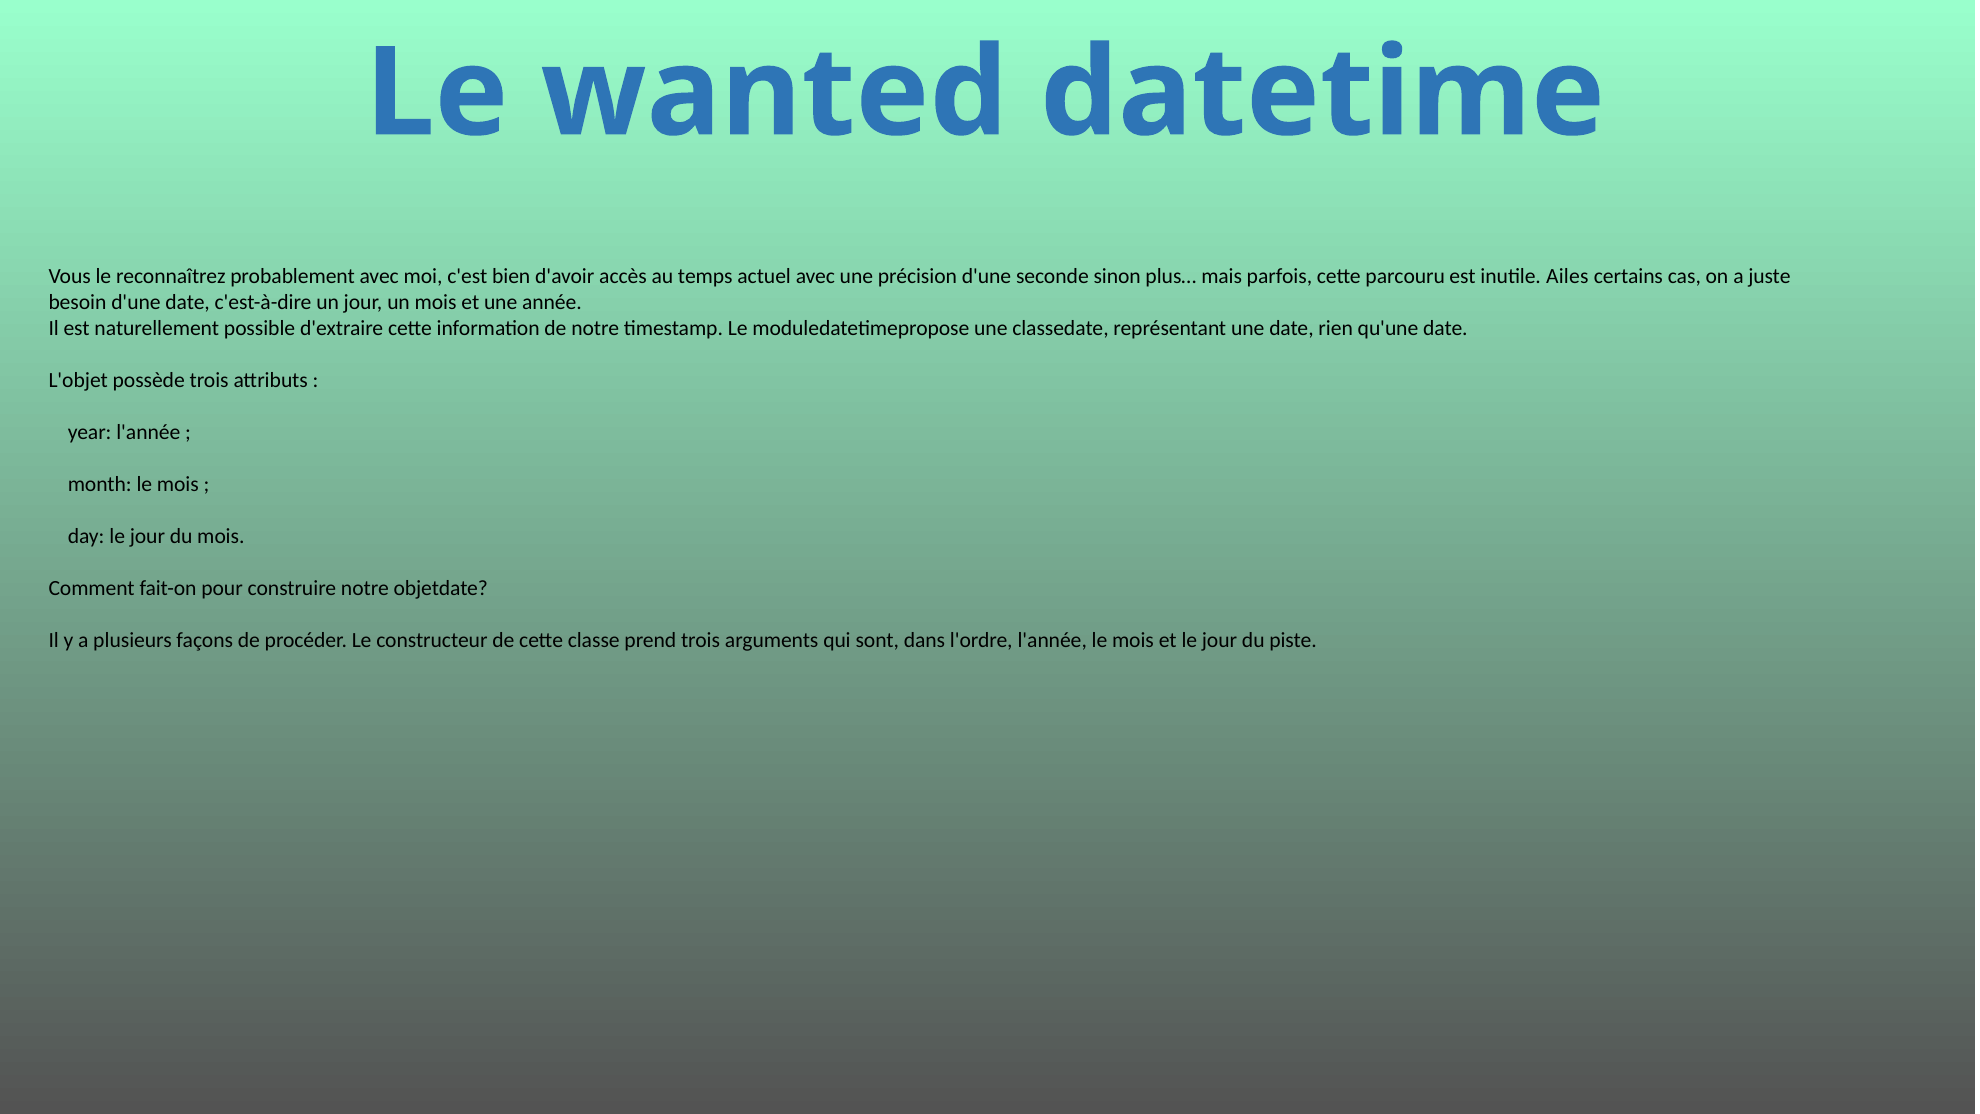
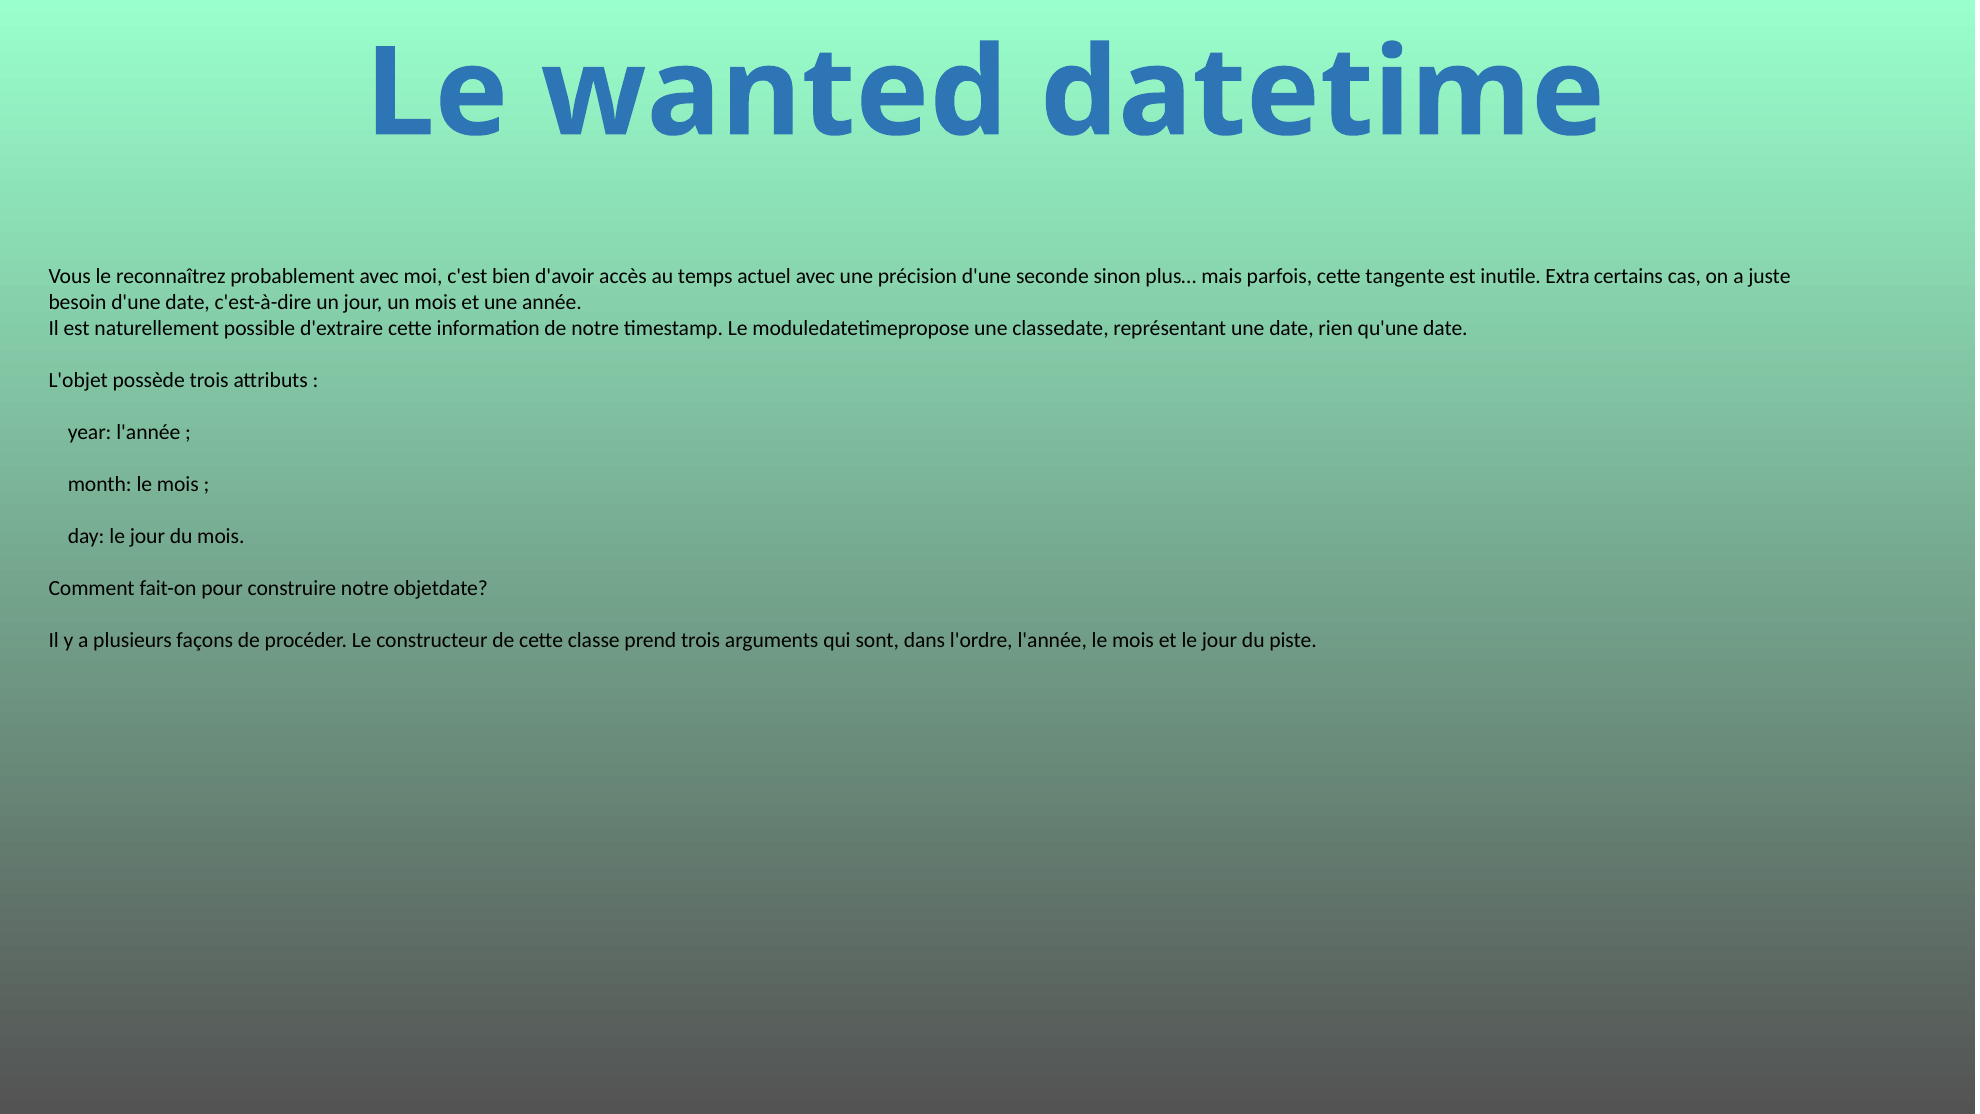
parcouru: parcouru -> tangente (1405, 277)
Ailes: Ailes -> Extra (1568, 277)
